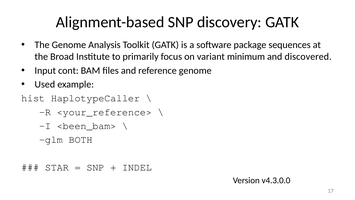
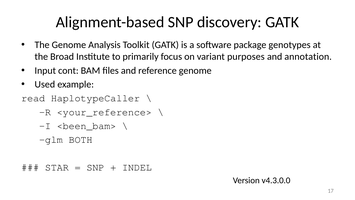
sequences: sequences -> genotypes (290, 45)
minimum: minimum -> purposes (246, 57)
discovered: discovered -> annotation (308, 57)
hist: hist -> read (33, 98)
